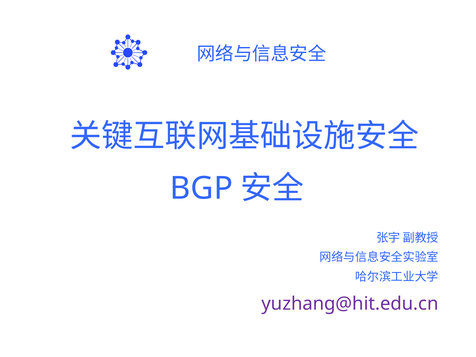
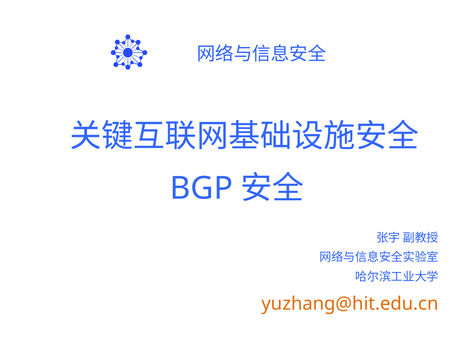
yuzhang@hit.edu.cn colour: purple -> orange (350, 304)
